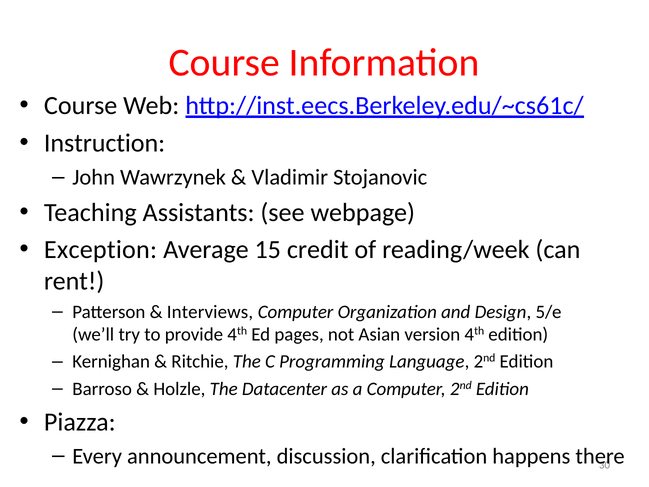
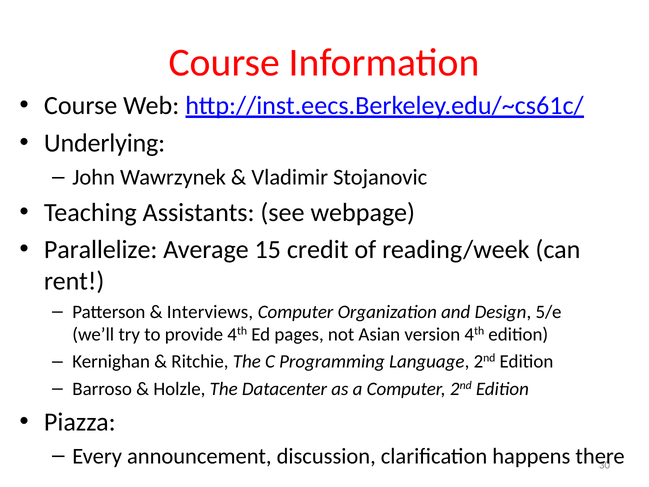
Instruction: Instruction -> Underlying (105, 143)
Exception: Exception -> Parallelize (101, 250)
